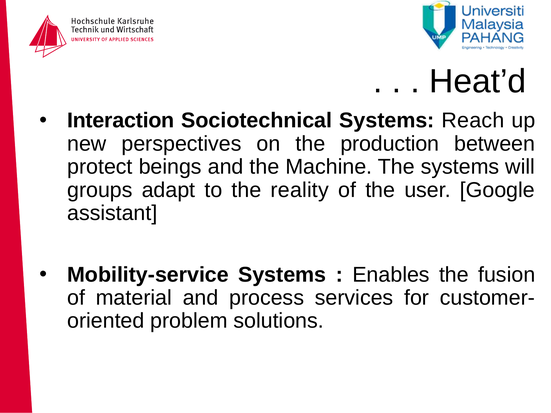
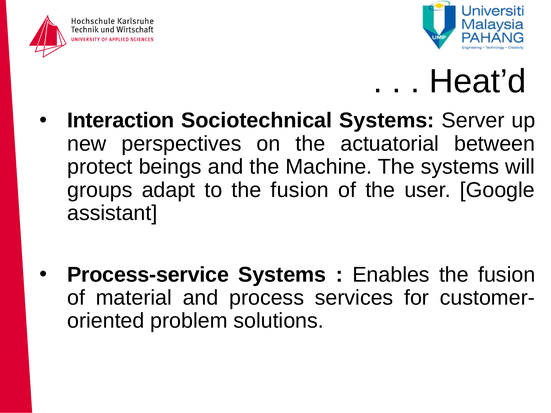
Reach: Reach -> Server (473, 121)
production: production -> actuatorial (390, 144)
to the reality: reality -> fusion (300, 190)
Mobility-service: Mobility-service -> Process-service (148, 275)
